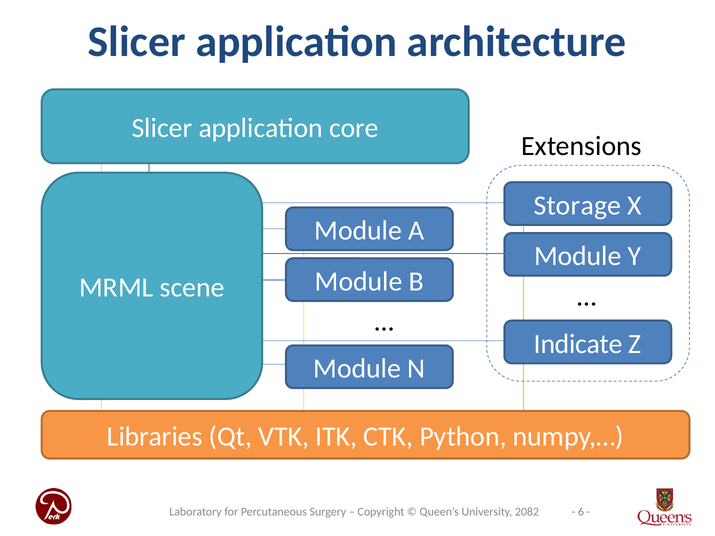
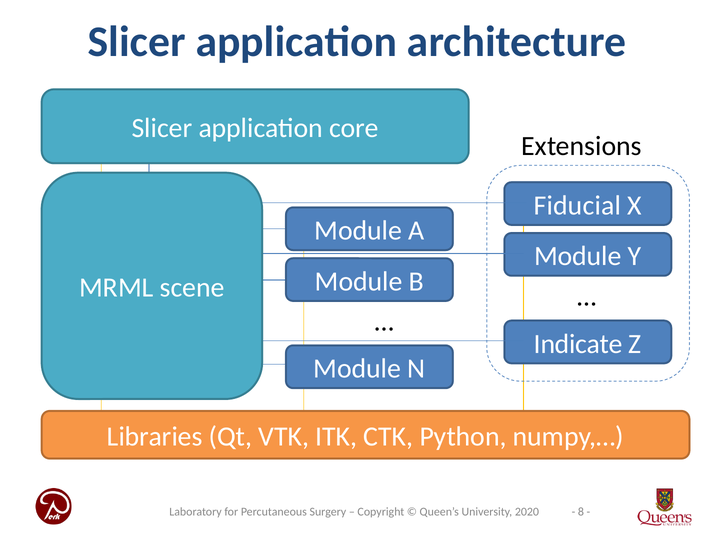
Storage: Storage -> Fiducial (577, 206)
6: 6 -> 8 (581, 512)
2082: 2082 -> 2020 (527, 512)
